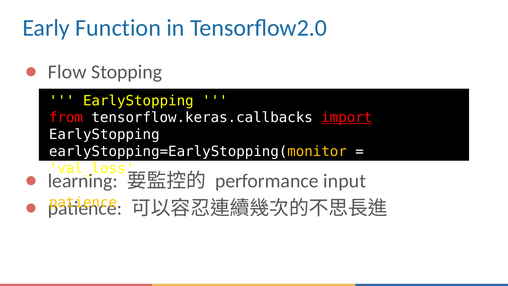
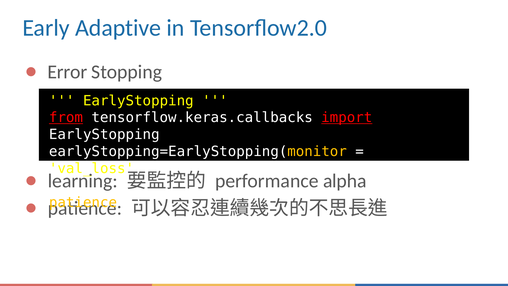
Function: Function -> Adaptive (118, 28)
Flow: Flow -> Error (67, 72)
from underline: none -> present (66, 118)
input: input -> alpha (345, 181)
